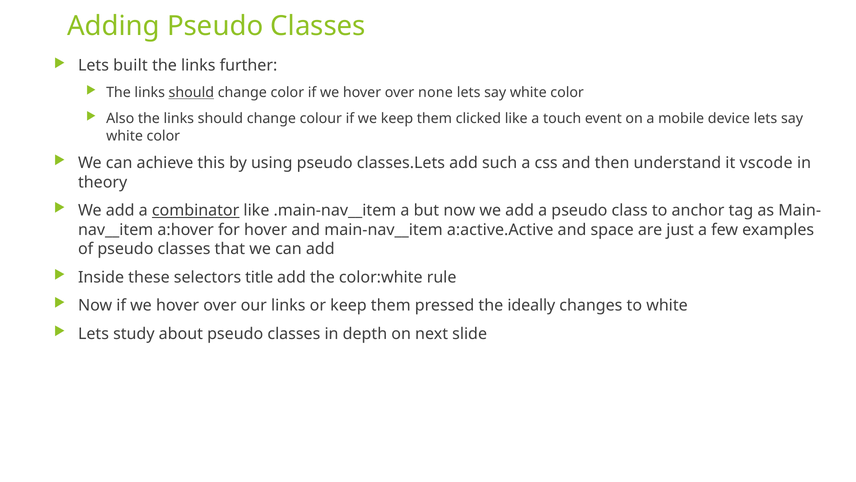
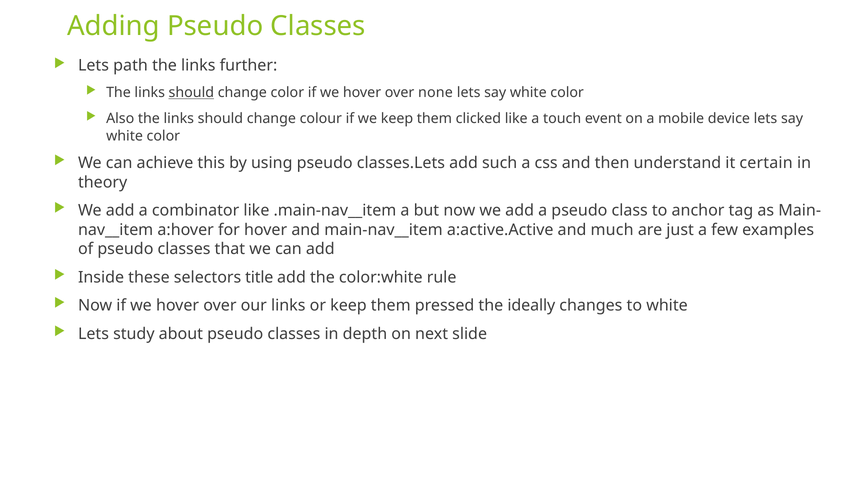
built: built -> path (131, 66)
vscode: vscode -> certain (766, 163)
combinator underline: present -> none (196, 210)
space: space -> much (612, 230)
